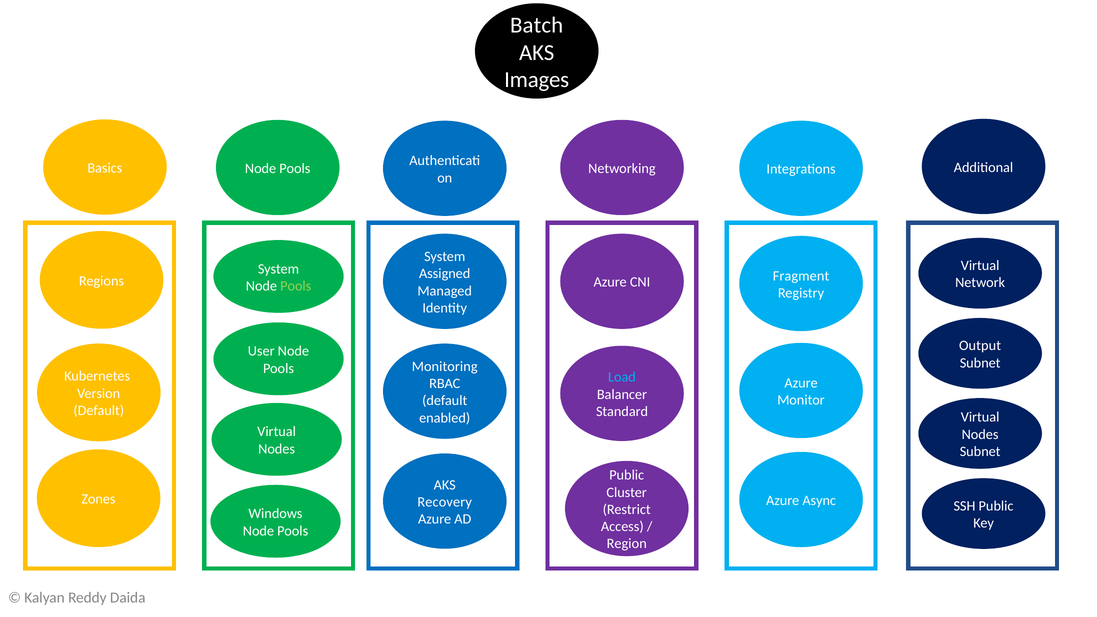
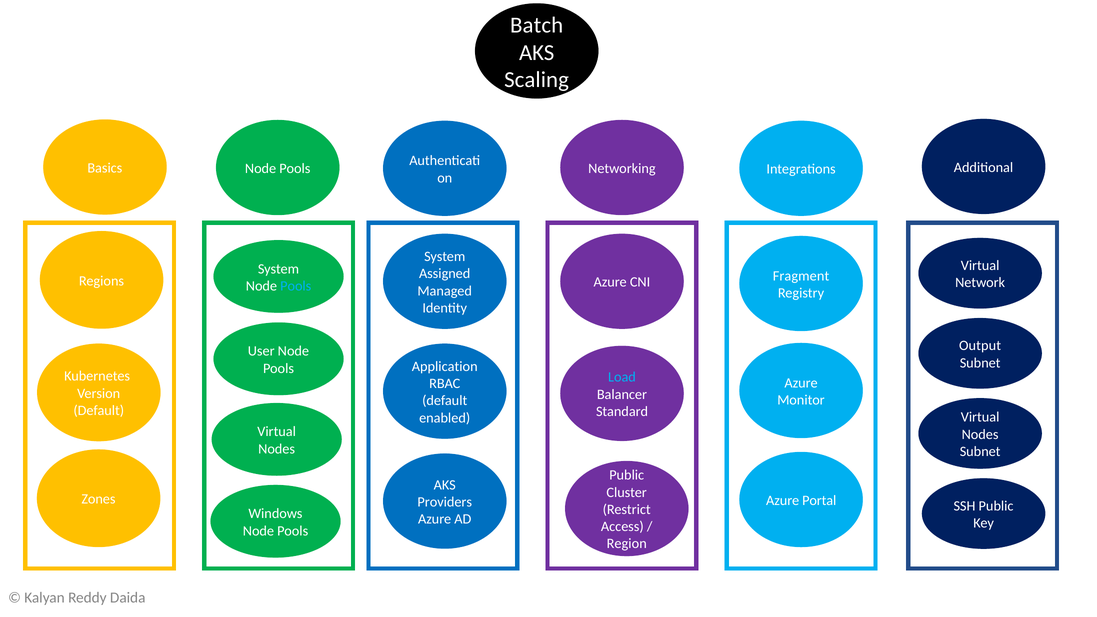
Images: Images -> Scaling (537, 80)
Pools colour: light green -> light blue (296, 286)
Monitoring: Monitoring -> Application (445, 367)
Async: Async -> Portal (819, 501)
Recovery: Recovery -> Providers (445, 502)
